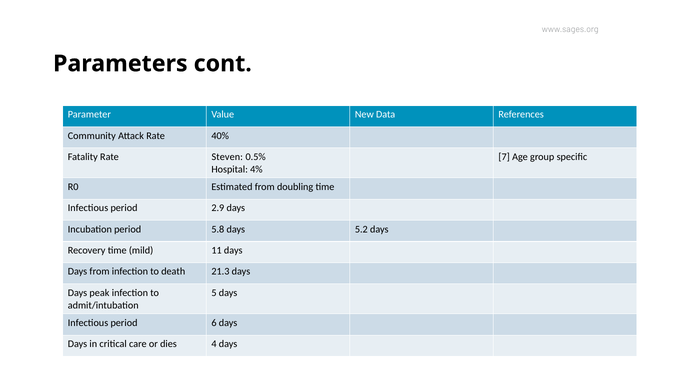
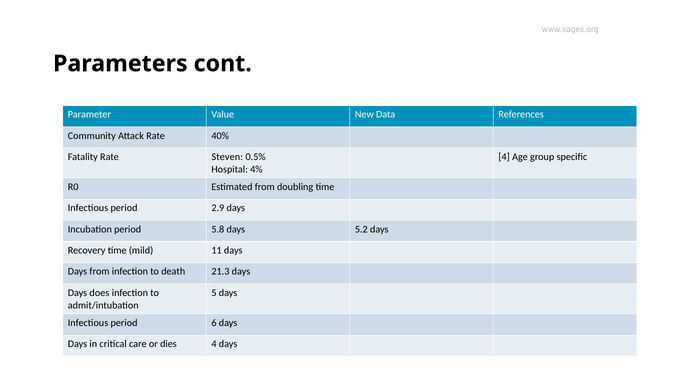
7: 7 -> 4 (504, 157)
peak: peak -> does (99, 292)
